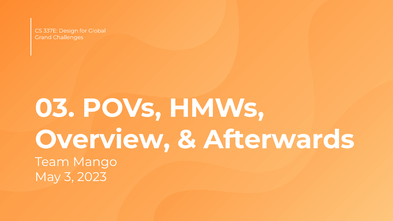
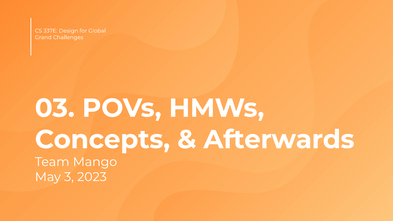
Overview: Overview -> Concepts (102, 140)
